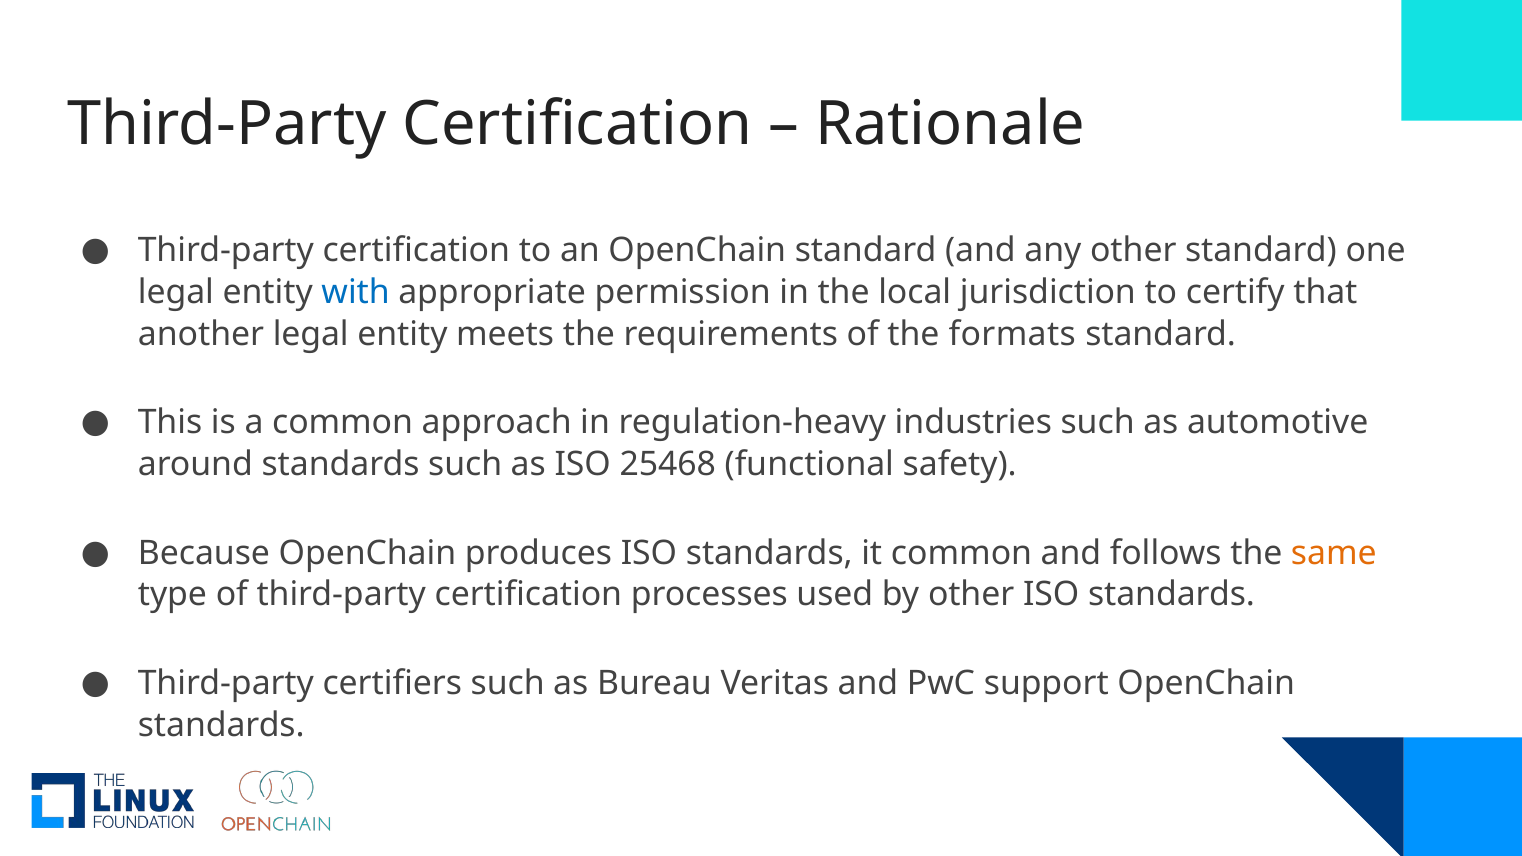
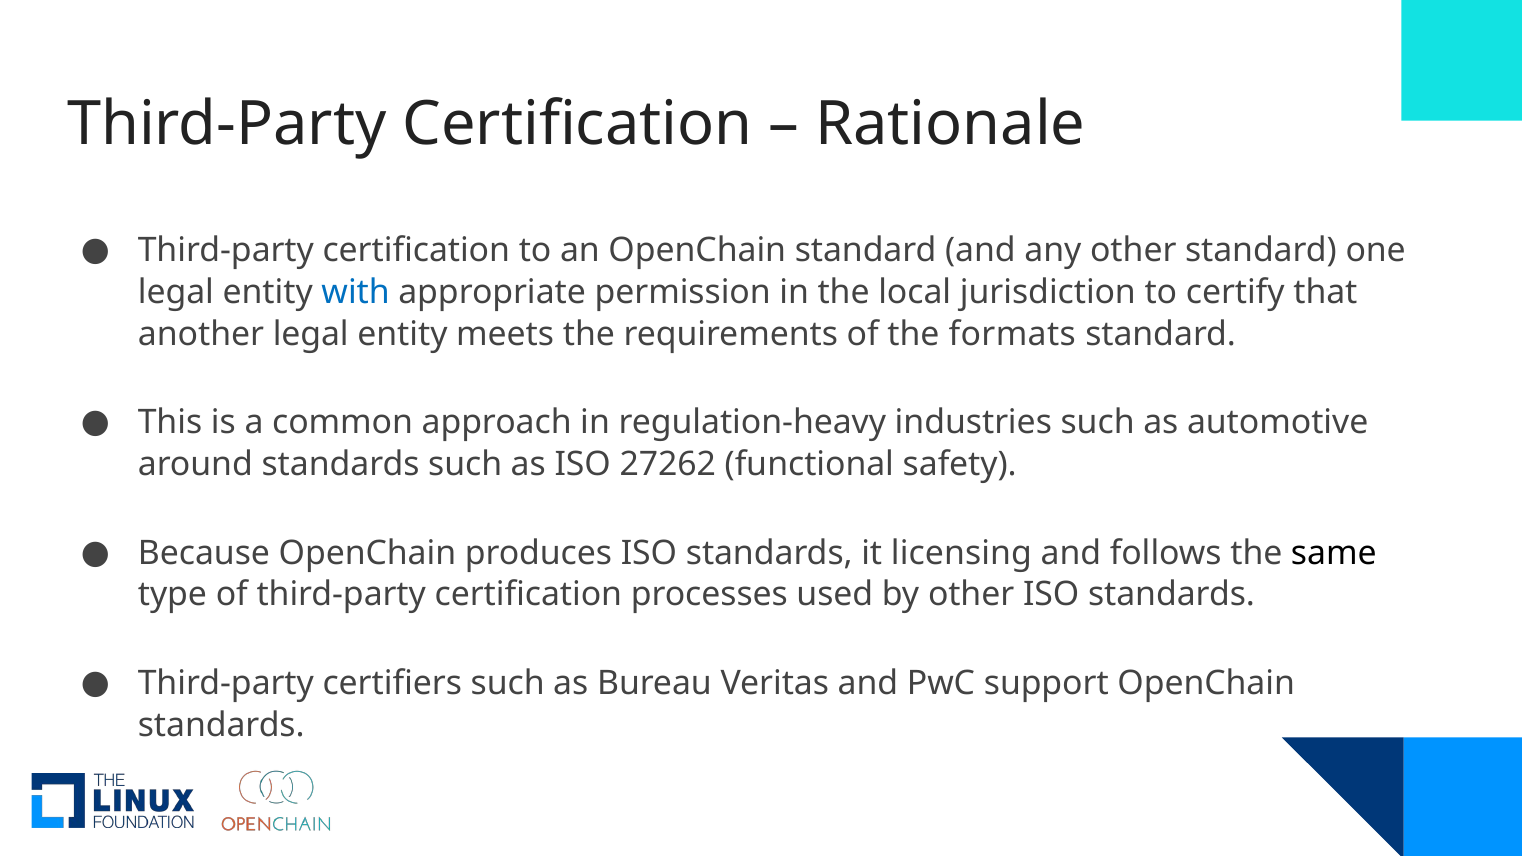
25468: 25468 -> 27262 (668, 464)
it common: common -> licensing (961, 553)
same colour: orange -> black (1334, 553)
